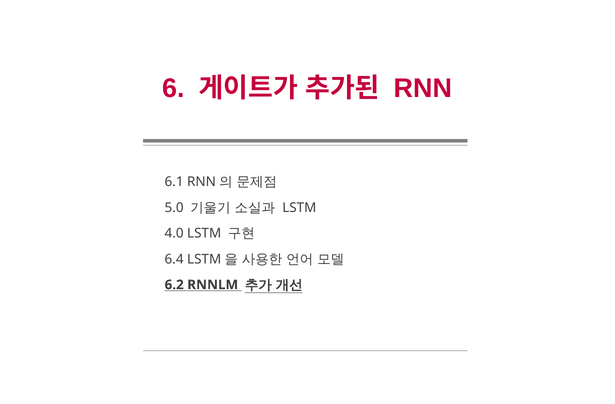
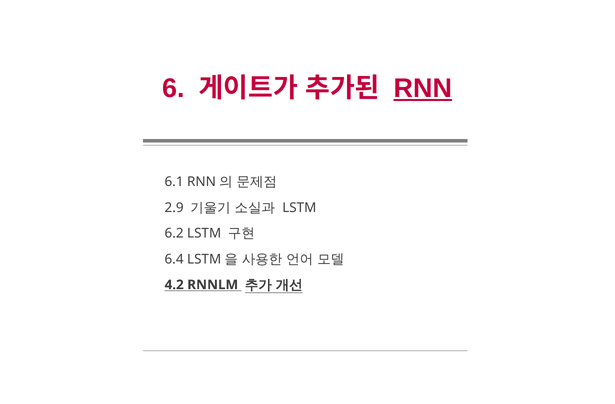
RNN underline: none -> present (423, 88)
5.0: 5.0 -> 2.9 (174, 208)
4.0: 4.0 -> 6.2 (174, 233)
6.2: 6.2 -> 4.2 (174, 285)
